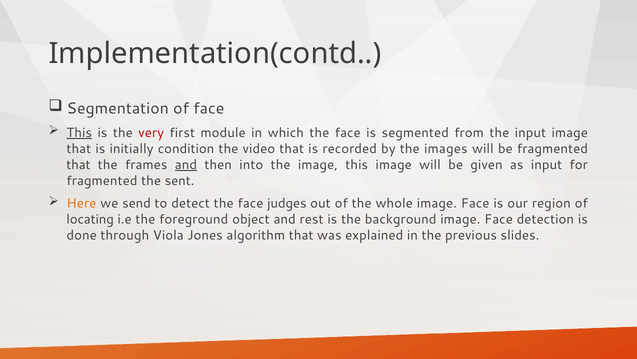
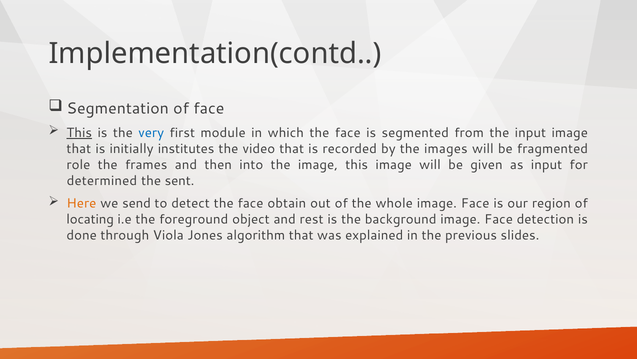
very colour: red -> blue (151, 132)
condition: condition -> institutes (186, 148)
that: that -> role (78, 164)
and underline: present -> none (186, 164)
fragmented: fragmented -> determined (102, 180)
judges: judges -> obtain (287, 203)
